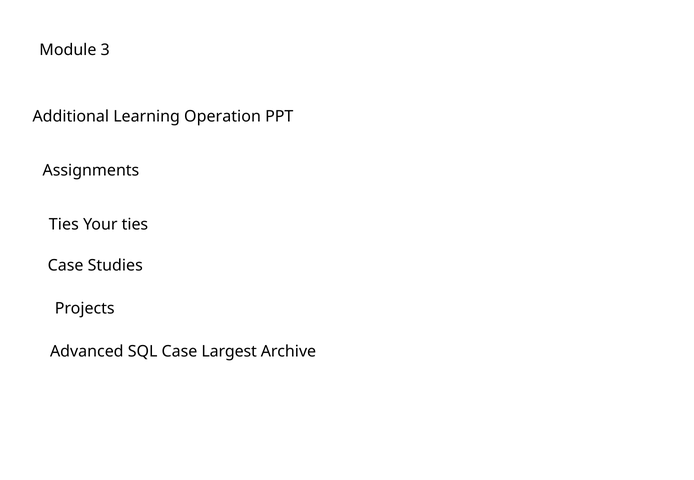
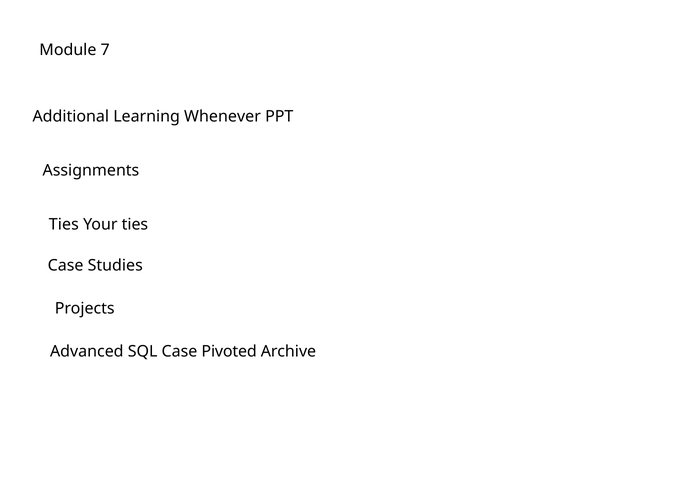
3: 3 -> 7 (105, 50)
Operation: Operation -> Whenever (223, 117)
Largest: Largest -> Pivoted (229, 352)
